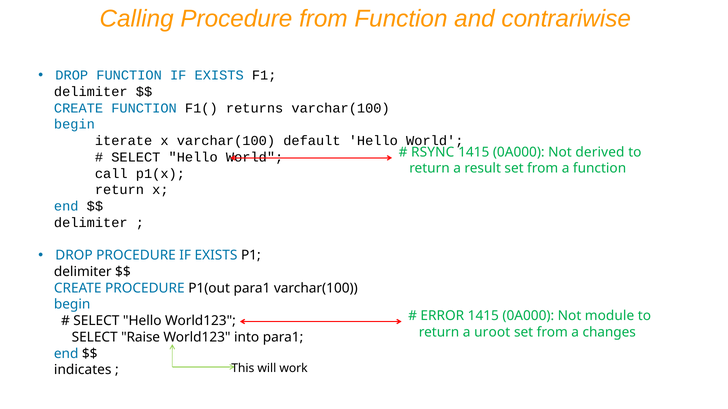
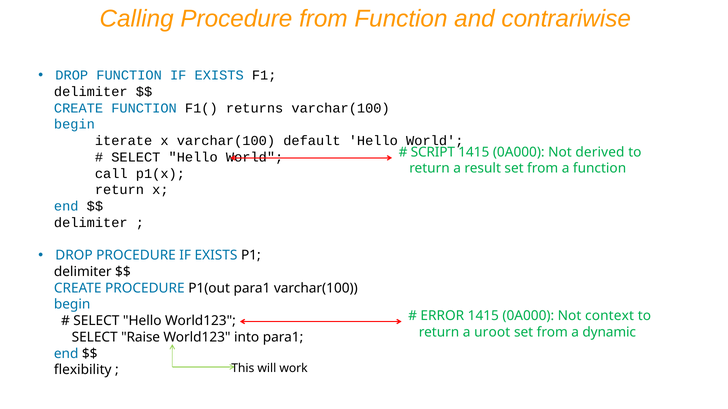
RSYNC: RSYNC -> SCRIPT (433, 152)
module: module -> context (610, 316)
changes: changes -> dynamic (609, 332)
indicates: indicates -> flexibility (83, 370)
